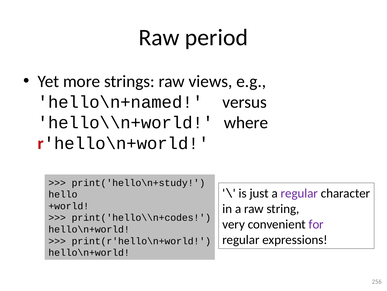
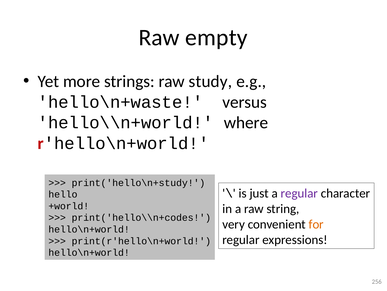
period: period -> empty (216, 37)
views: views -> study (210, 81)
hello\n+named: hello\n+named -> hello\n+waste (120, 102)
for colour: purple -> orange (316, 224)
